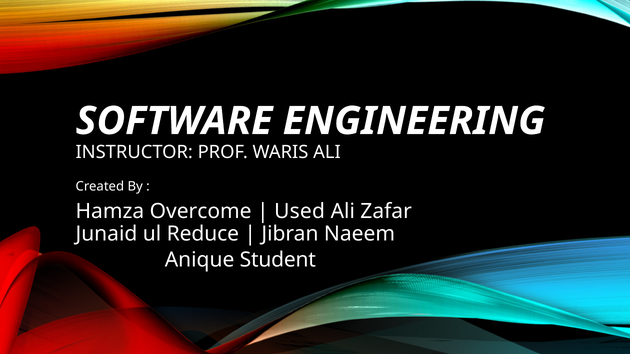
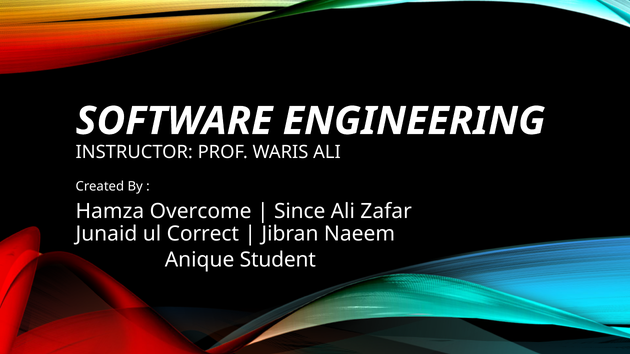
Used: Used -> Since (300, 212)
Reduce: Reduce -> Correct (203, 234)
